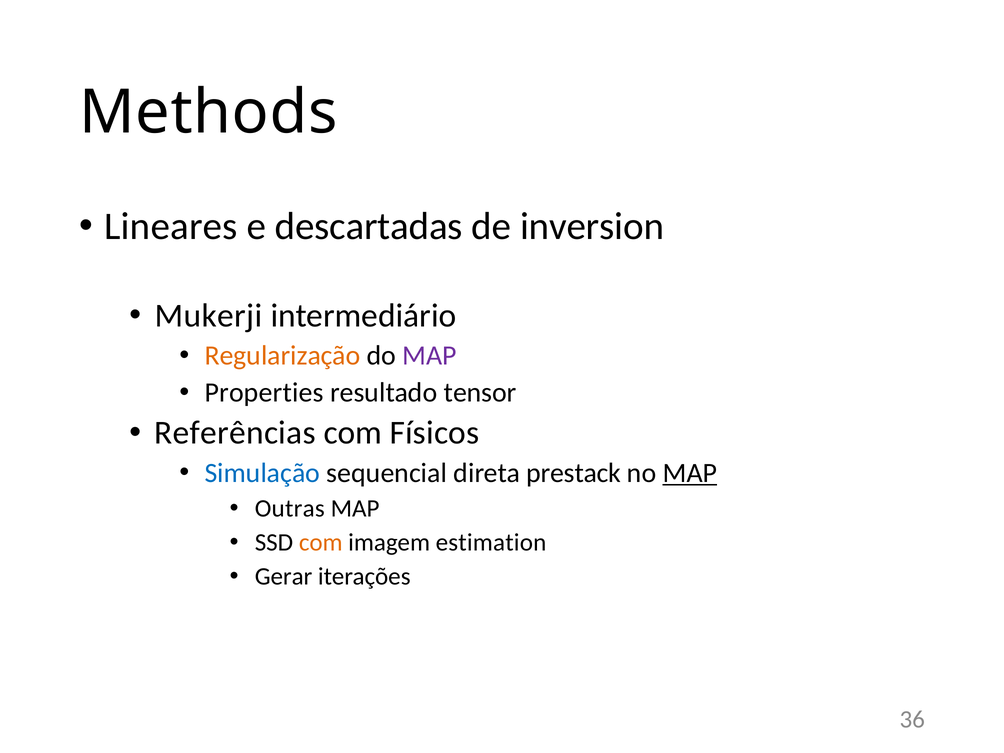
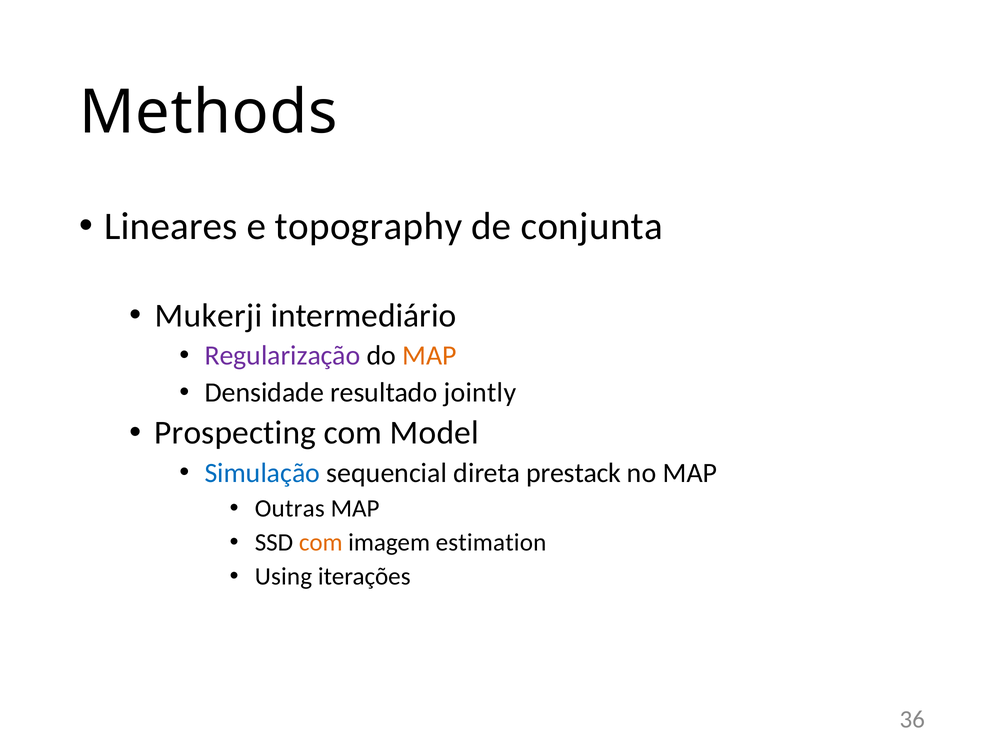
descartadas: descartadas -> topography (368, 226)
inversion: inversion -> conjunta (592, 226)
Regularização colour: orange -> purple (283, 356)
MAP colour: purple -> orange (430, 356)
Properties: Properties -> Densidade (264, 393)
tensor: tensor -> jointly (480, 393)
Referências: Referências -> Prospecting (235, 433)
Físicos: Físicos -> Model (434, 433)
MAP underline: present -> none (690, 473)
Gerar: Gerar -> Using (283, 577)
